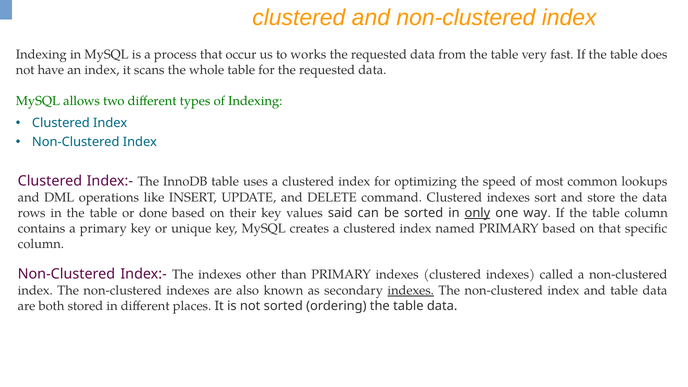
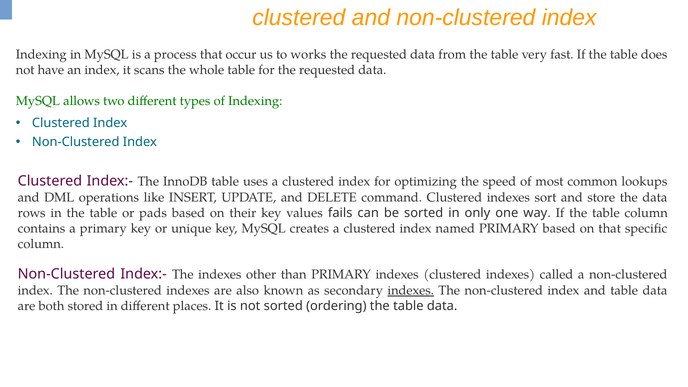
done: done -> pads (153, 213)
said: said -> fails (340, 213)
only underline: present -> none (477, 213)
